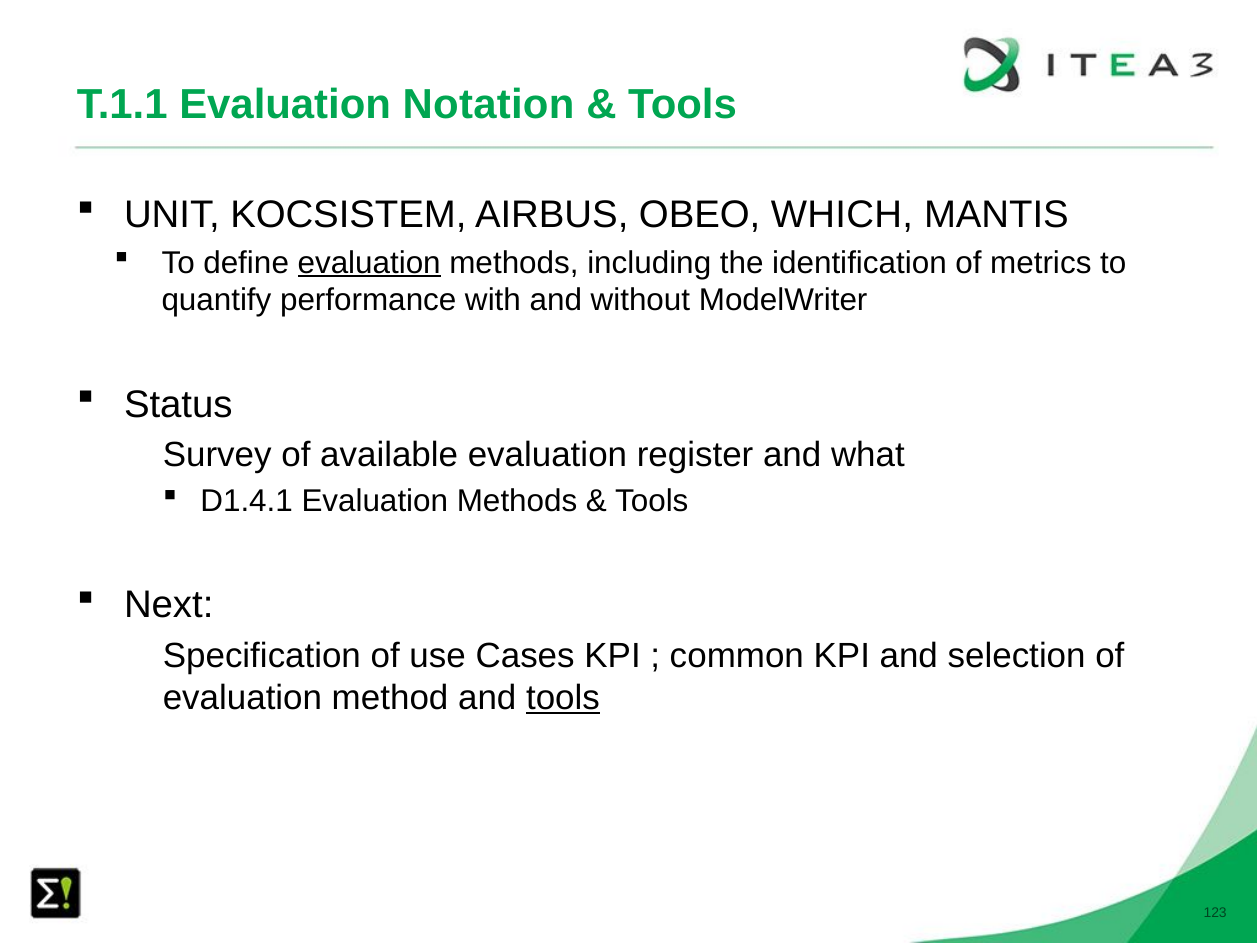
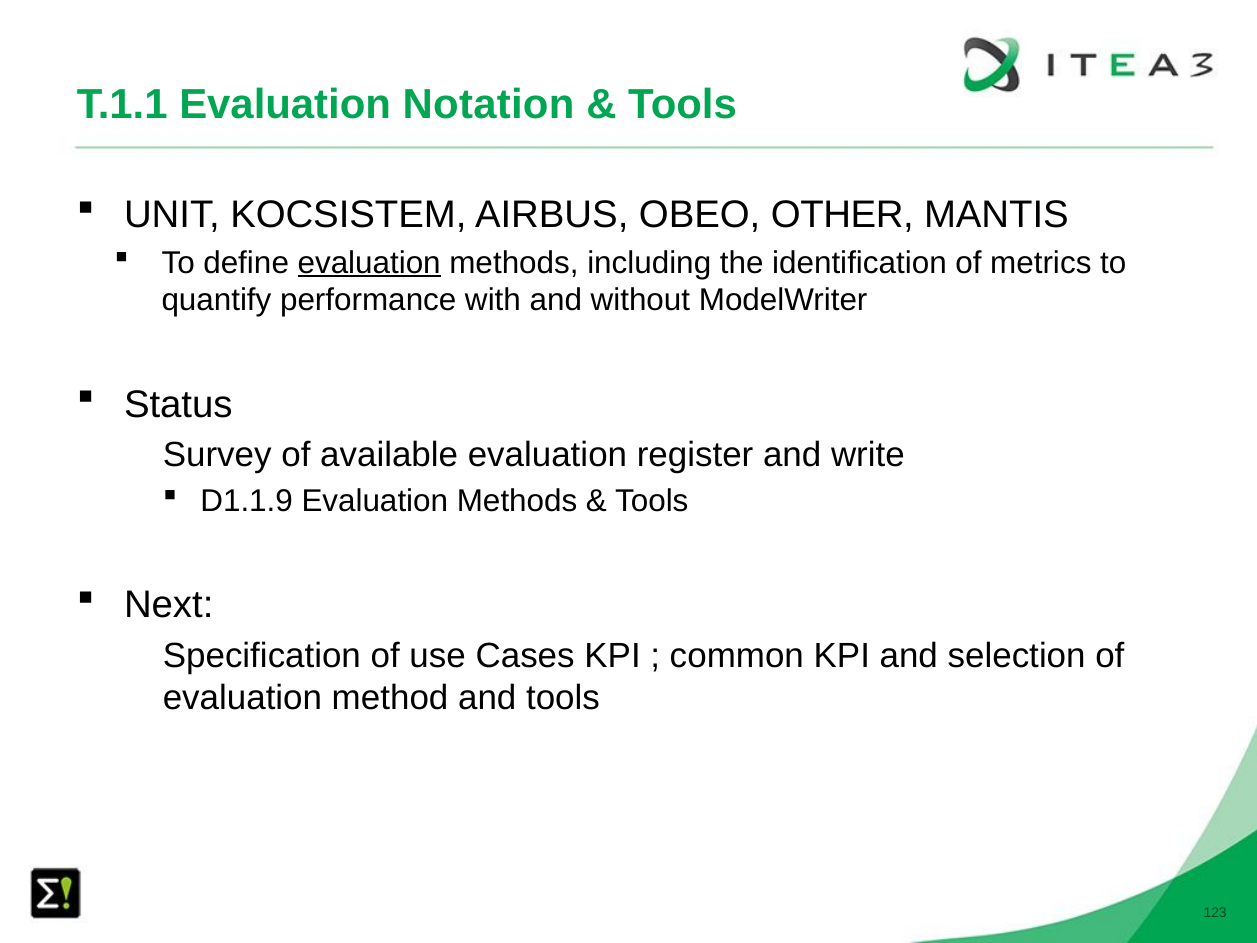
WHICH: WHICH -> OTHER (842, 215)
what: what -> write (868, 455)
D1.4.1: D1.4.1 -> D1.1.9 (247, 501)
tools underline: present -> none (563, 697)
